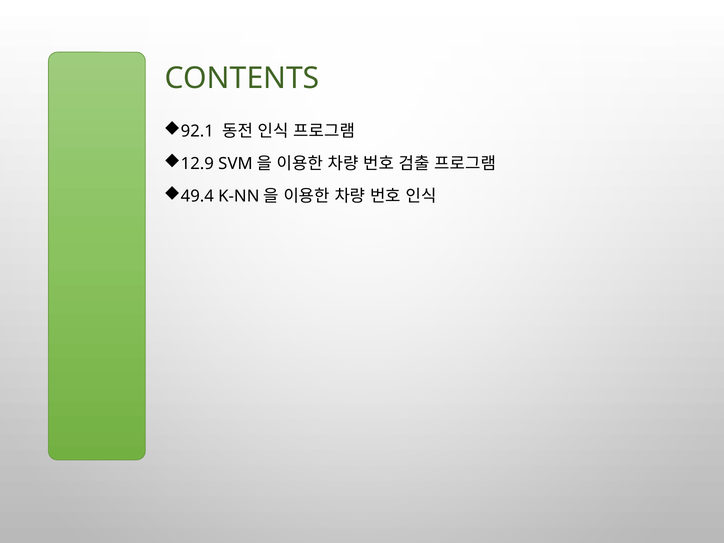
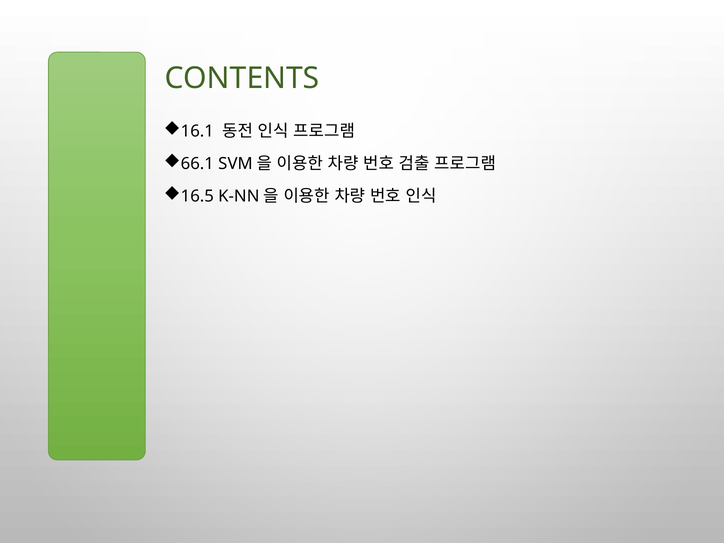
92.1: 92.1 -> 16.1 (197, 131)
12.9: 12.9 -> 66.1 (197, 164)
49.4: 49.4 -> 16.5 (197, 196)
